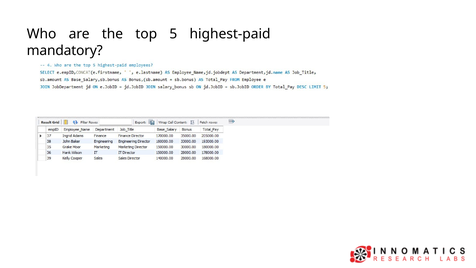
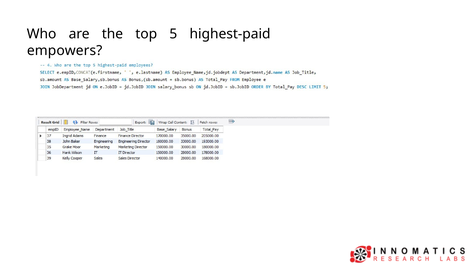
mandatory: mandatory -> empowers (65, 51)
